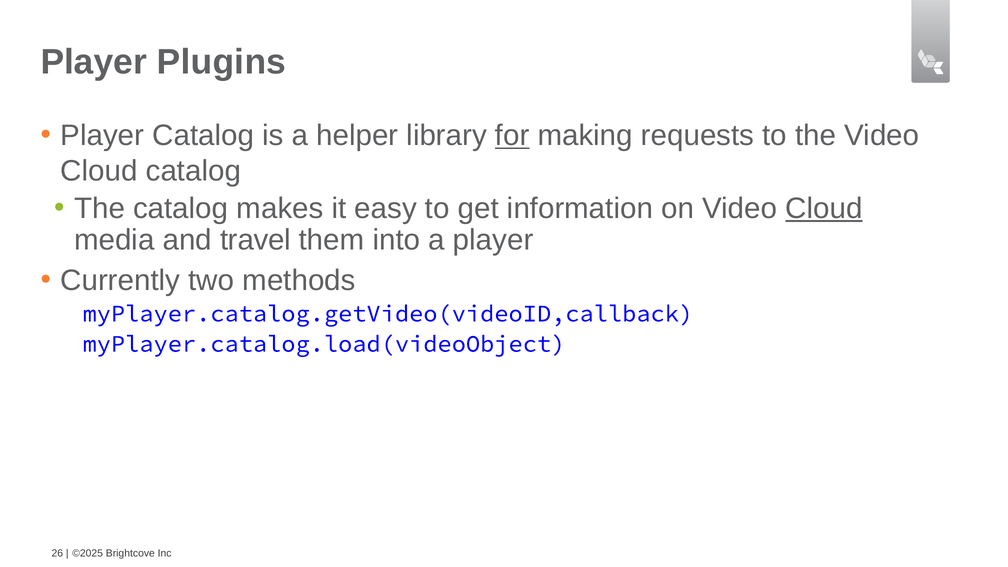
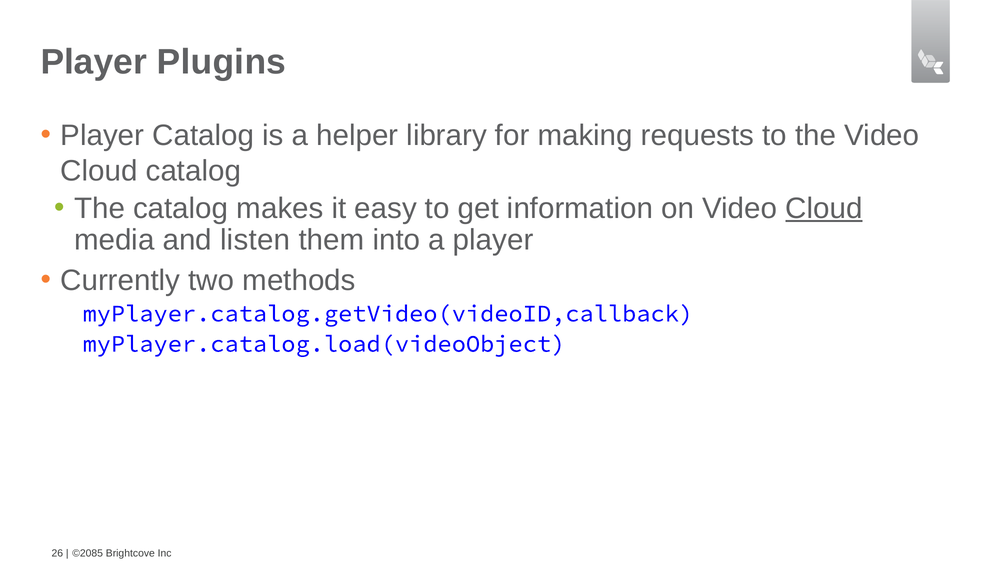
for underline: present -> none (512, 135)
travel: travel -> listen (255, 240)
©2025: ©2025 -> ©2085 (88, 553)
